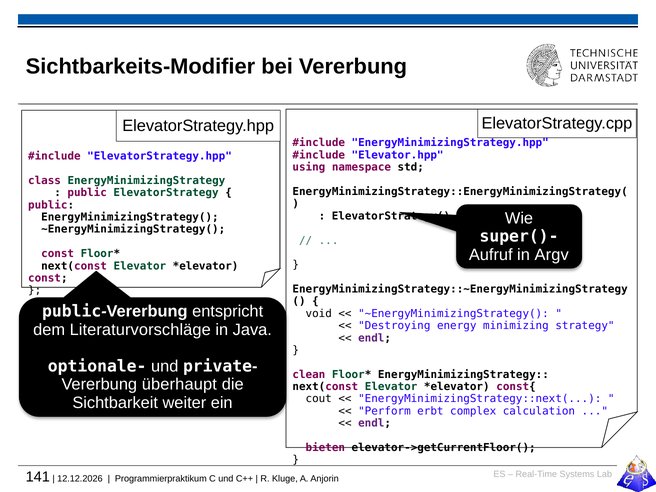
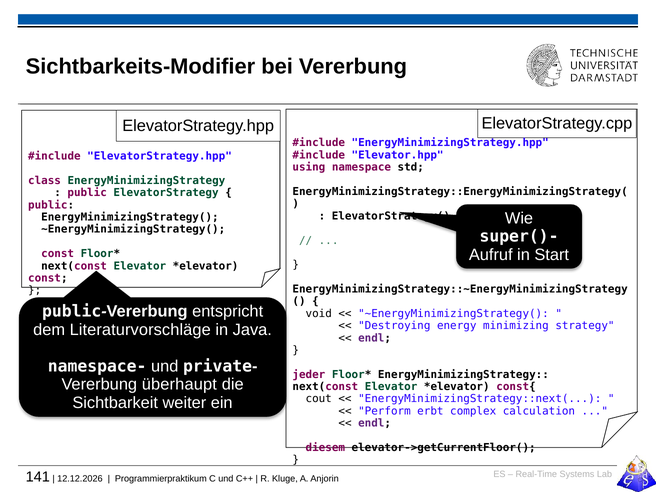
Argv: Argv -> Start (552, 255)
optionale-: optionale- -> namespace- (97, 366)
clean: clean -> jeder (309, 374)
bieten: bieten -> diesem (325, 448)
